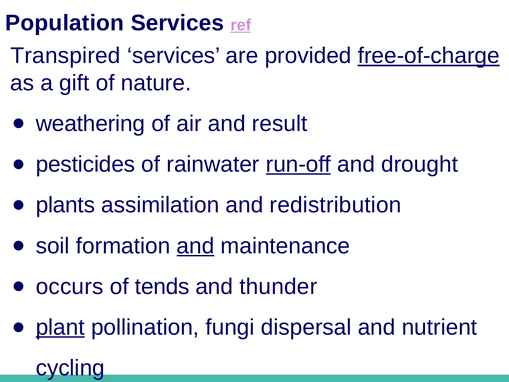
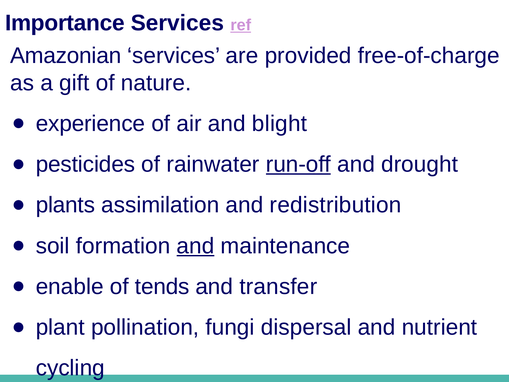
Population: Population -> Importance (65, 23)
Transpired: Transpired -> Amazonian (66, 56)
free-of-charge underline: present -> none (429, 56)
weathering: weathering -> experience (90, 124)
result: result -> blight (280, 124)
occurs: occurs -> enable (70, 286)
thunder: thunder -> transfer (278, 286)
plant underline: present -> none (60, 327)
